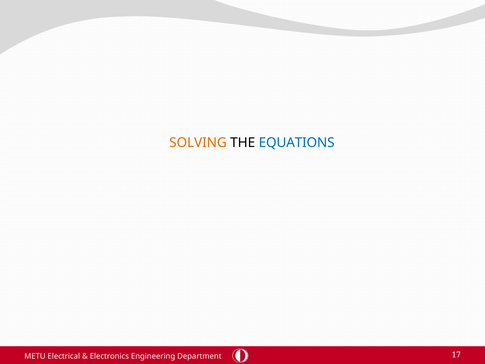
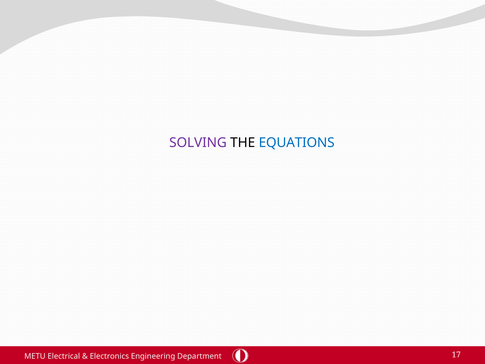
SOLVING colour: orange -> purple (198, 143)
